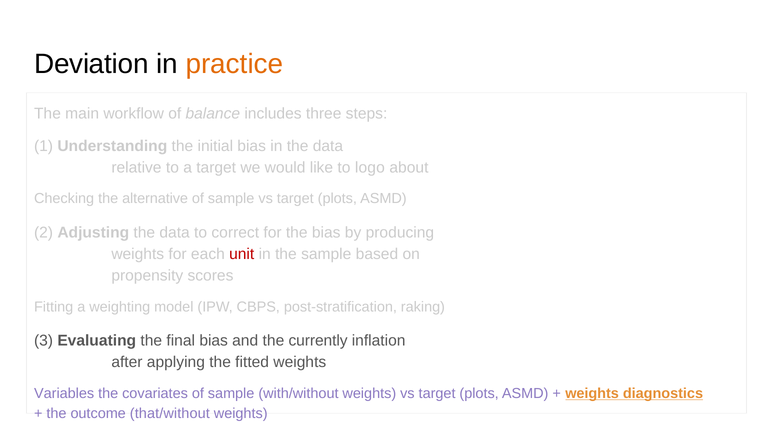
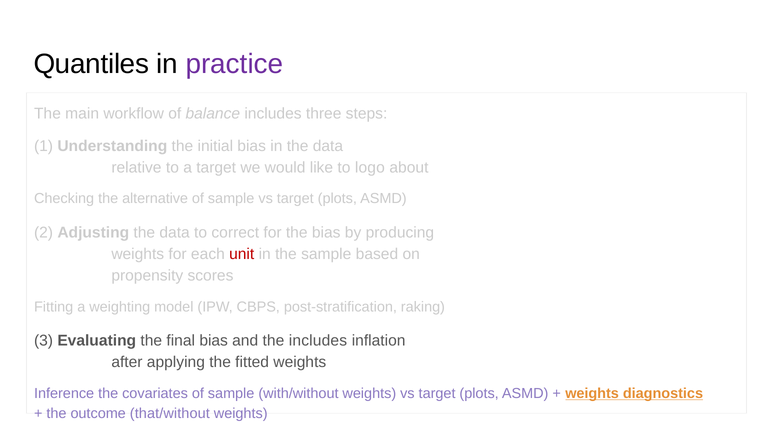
Deviation: Deviation -> Quantiles (91, 64)
practice colour: orange -> purple (234, 64)
the currently: currently -> includes (318, 340)
Variables: Variables -> Inference (64, 393)
